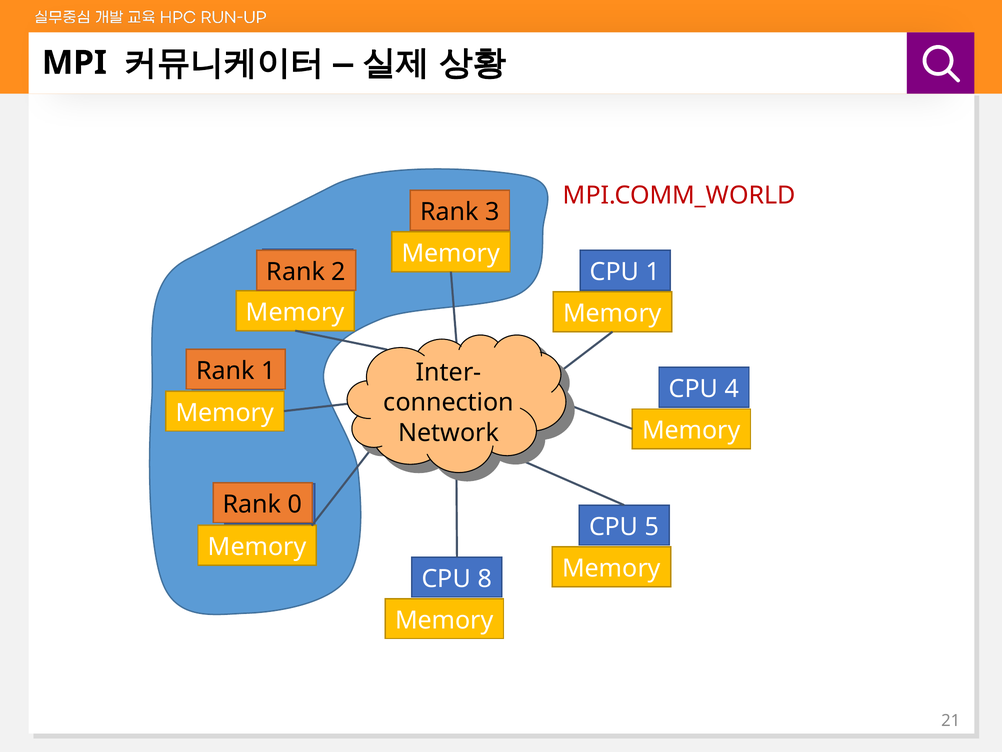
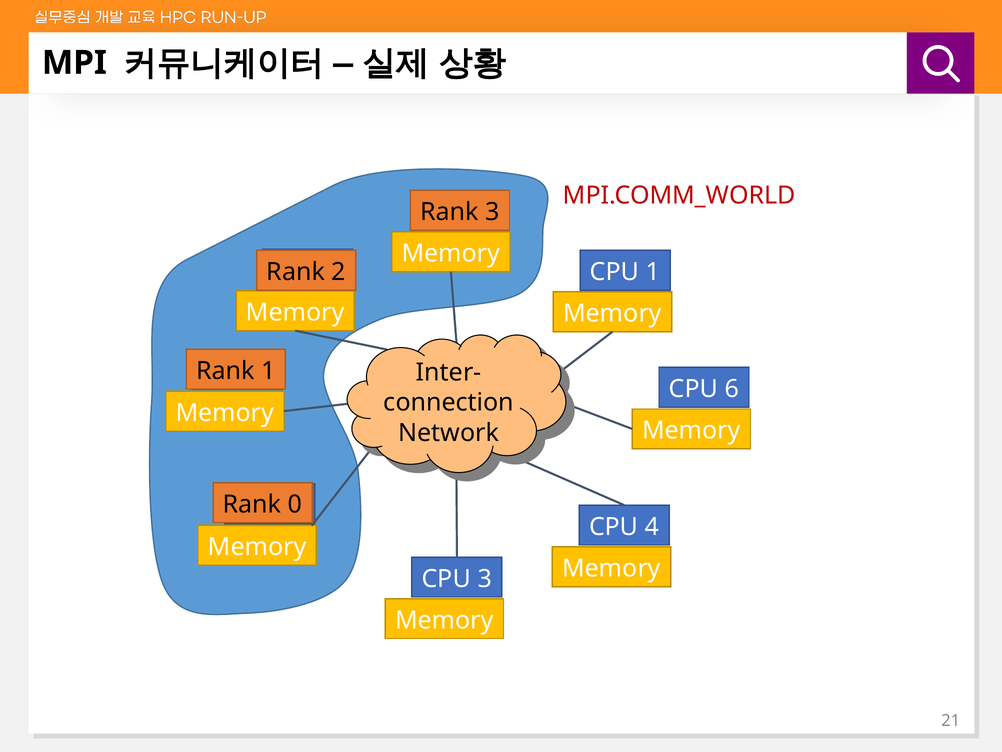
4: 4 -> 6 (732, 389)
5: 5 -> 4 (652, 526)
CPU 8: 8 -> 3 (485, 578)
